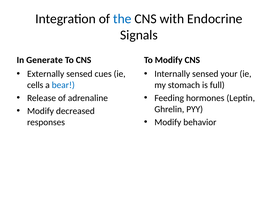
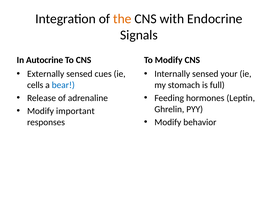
the colour: blue -> orange (122, 19)
Generate: Generate -> Autocrine (45, 60)
decreased: decreased -> important (75, 111)
